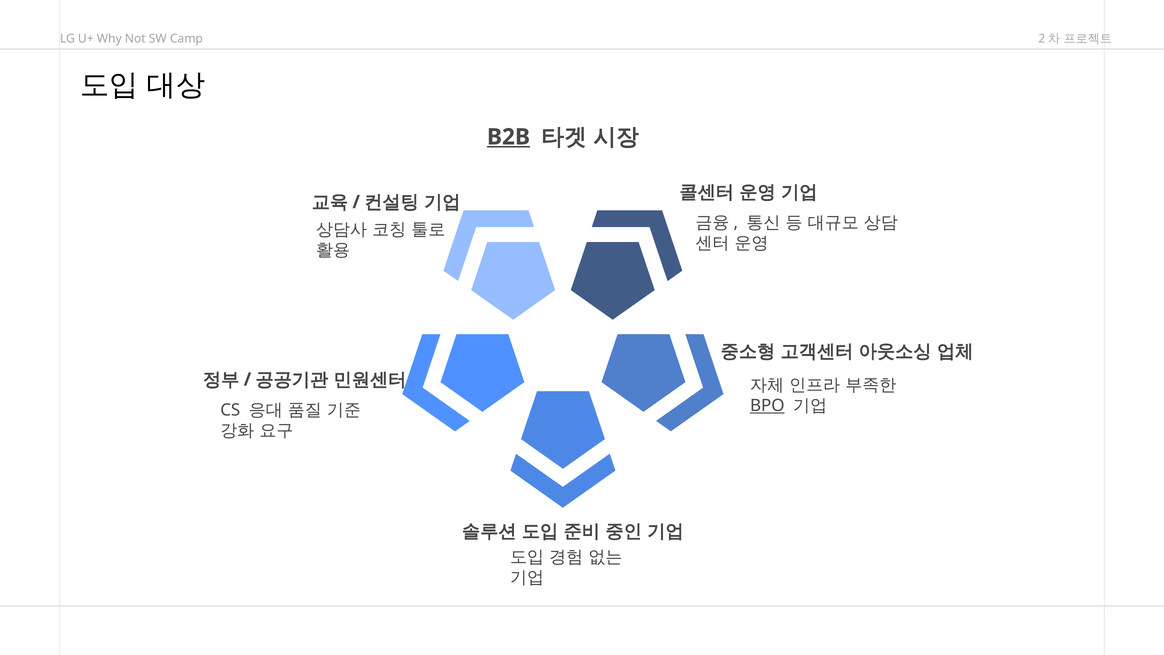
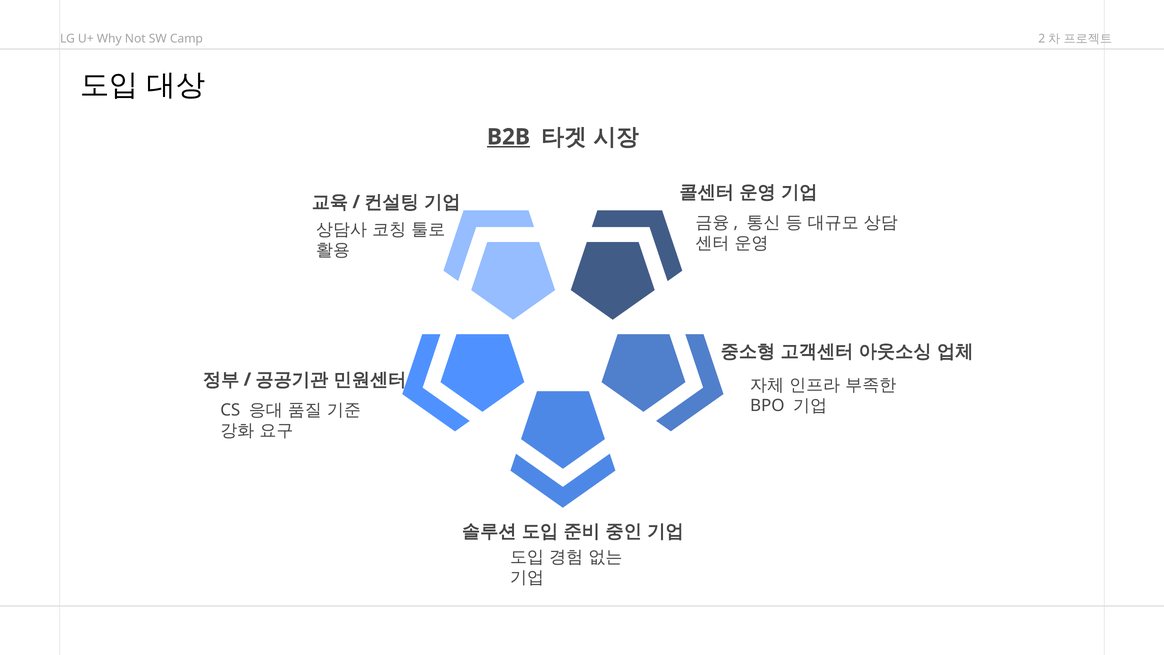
BPO underline: present -> none (767, 405)
